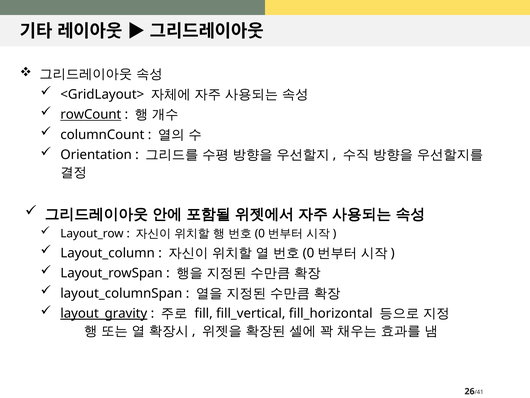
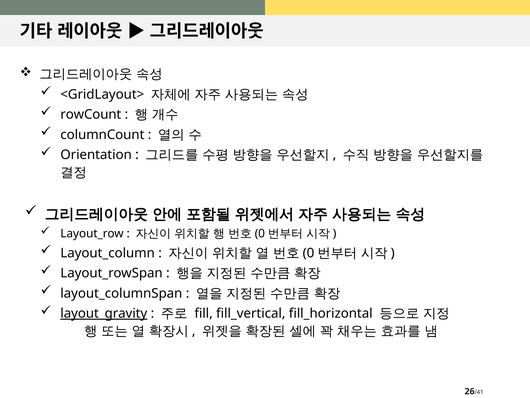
rowCount underline: present -> none (91, 114)
